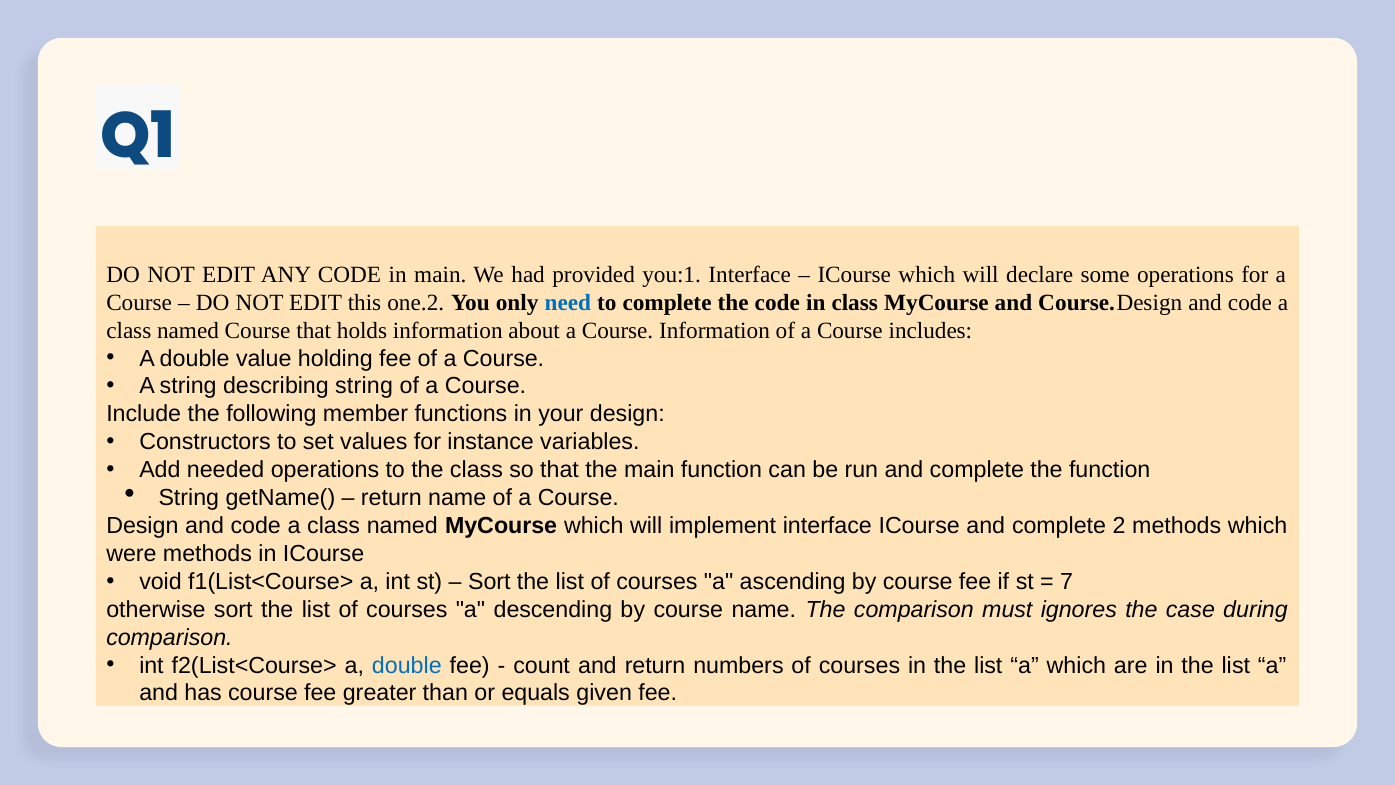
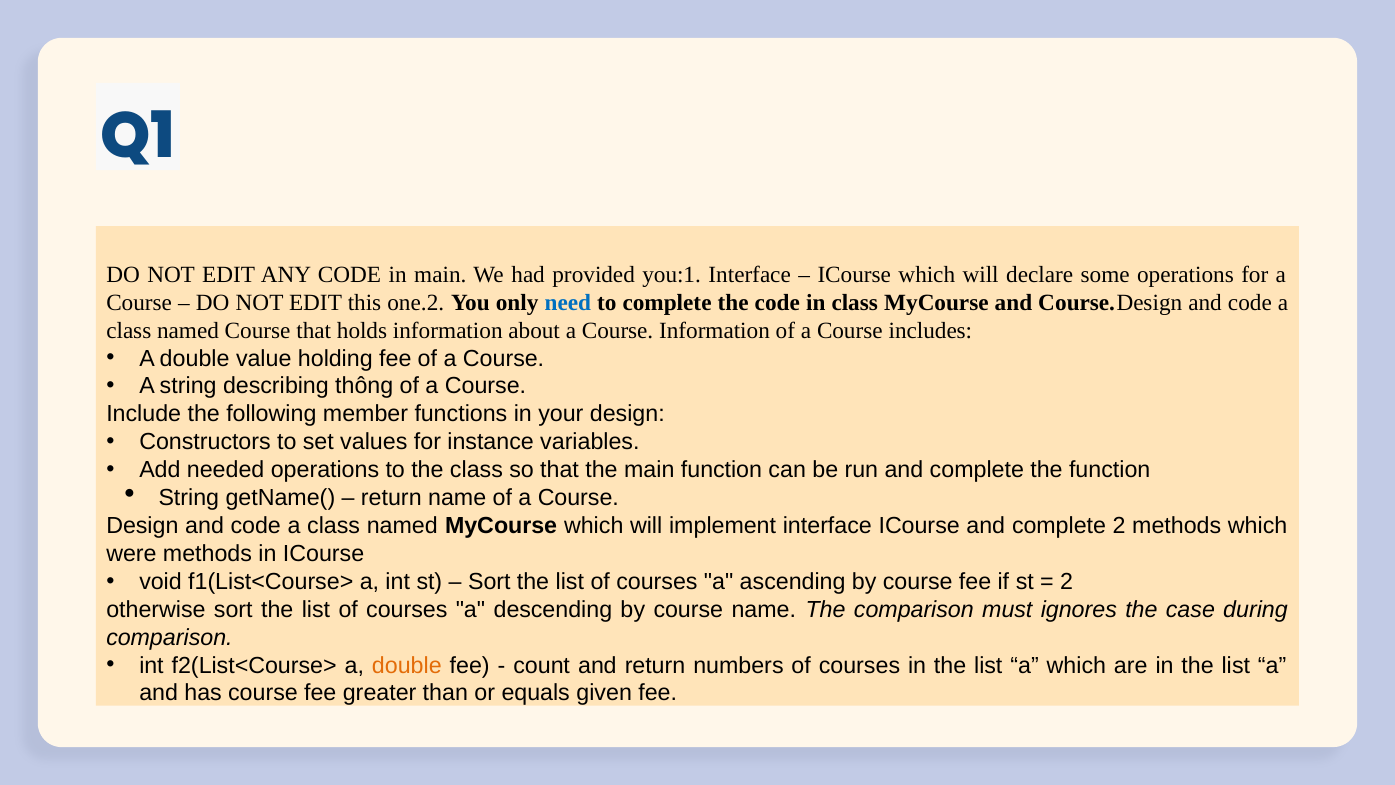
describing string: string -> thông (364, 386)
7: 7 -> 2 (1067, 581)
double colour: blue -> orange (407, 665)
